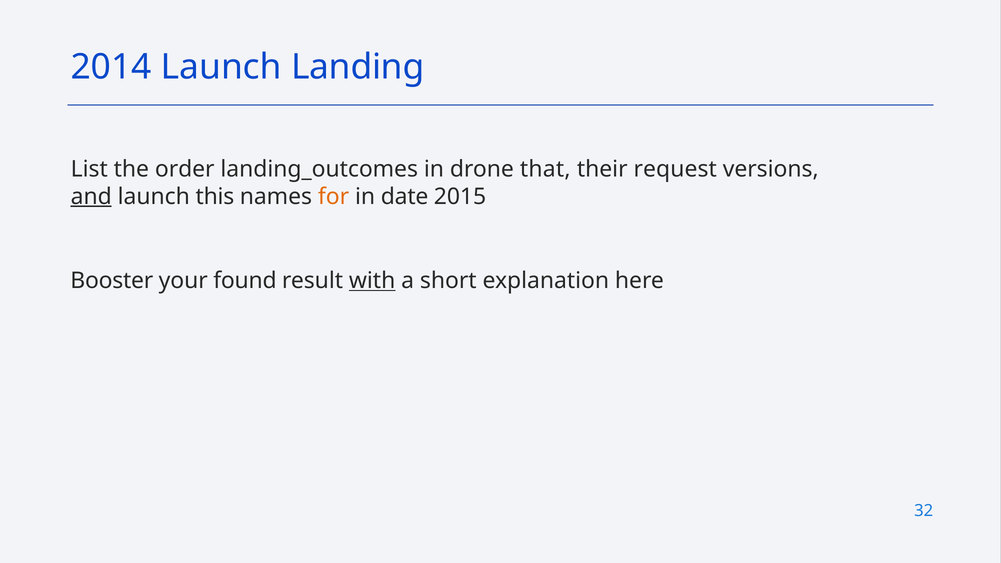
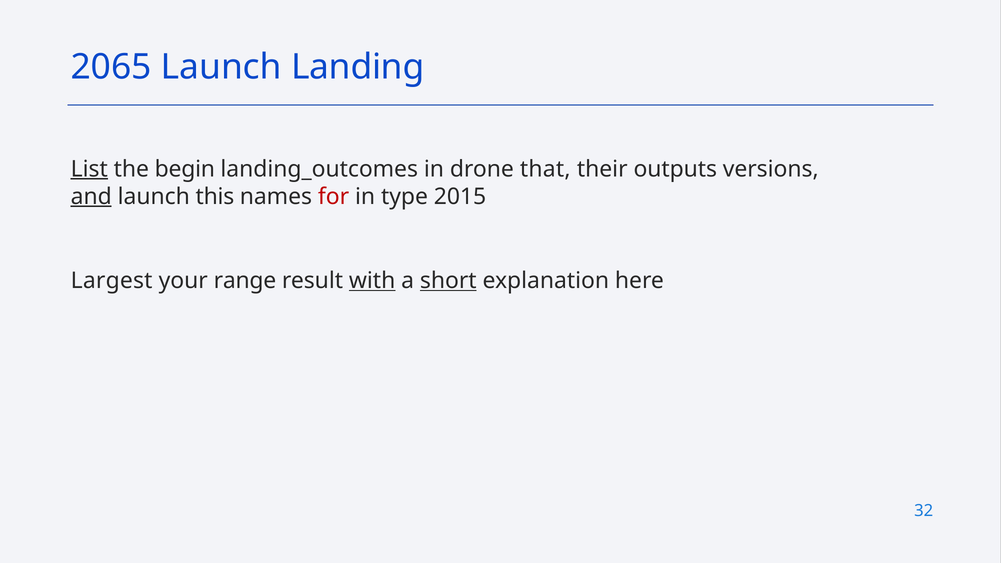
2014: 2014 -> 2065 (111, 67)
List underline: none -> present (89, 169)
order: order -> begin (185, 169)
request: request -> outputs (675, 169)
for colour: orange -> red (334, 196)
date: date -> type (405, 196)
Booster: Booster -> Largest (112, 281)
found: found -> range (245, 281)
short underline: none -> present (448, 281)
